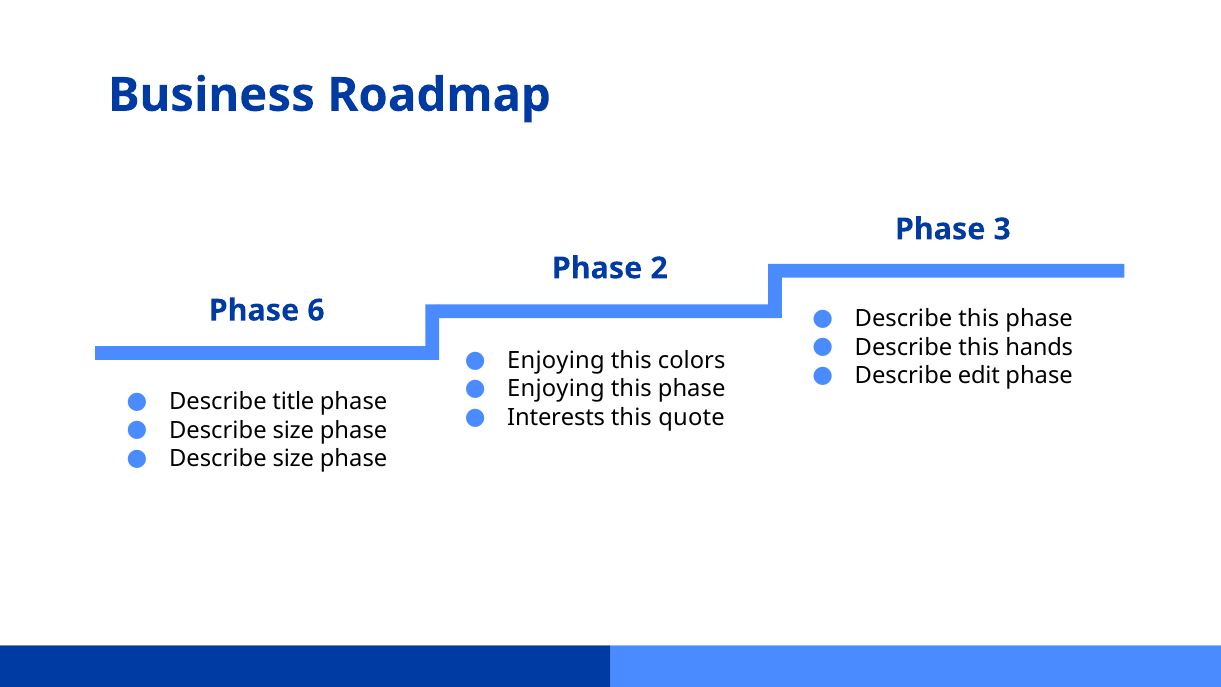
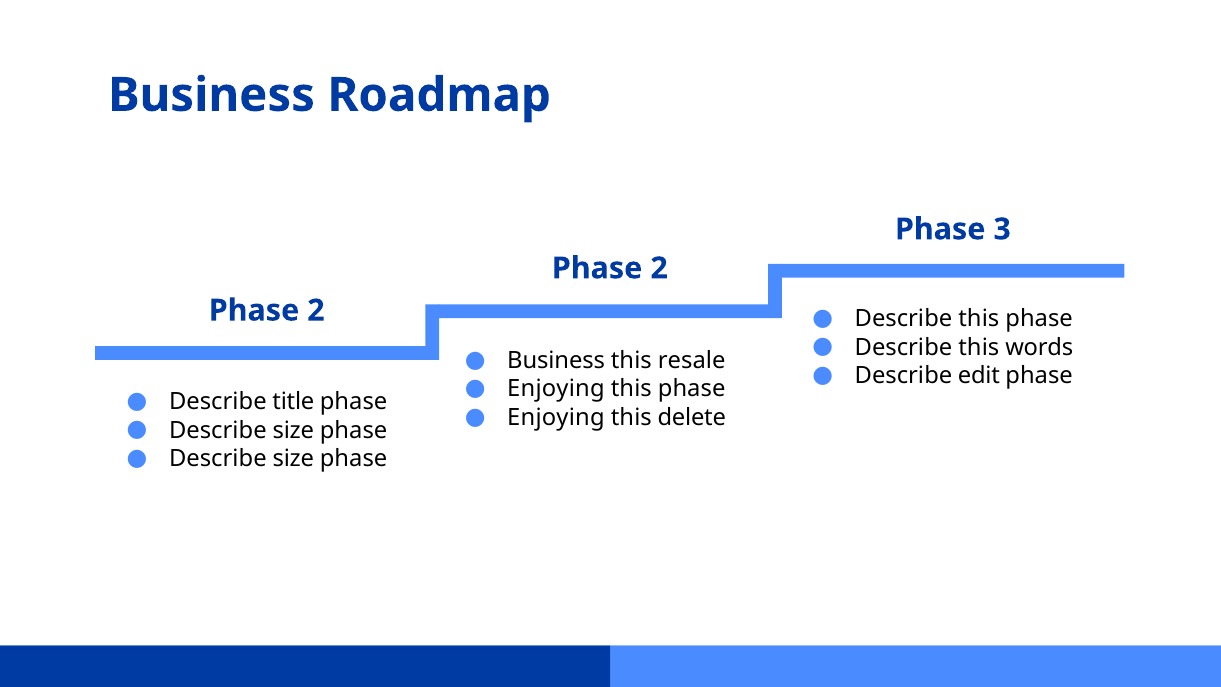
6: 6 -> 2 (316, 310)
hands: hands -> words (1039, 347)
Enjoying: Enjoying -> Business (556, 361)
colors: colors -> resale (692, 361)
Interests: Interests -> Enjoying (556, 418)
quote: quote -> delete (692, 418)
